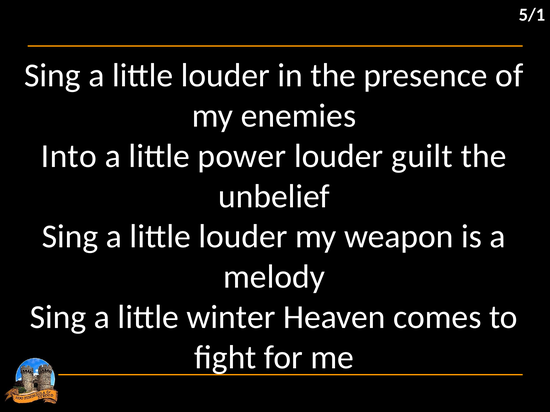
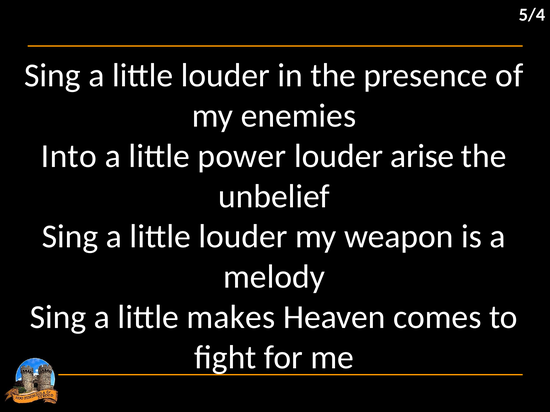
5/1: 5/1 -> 5/4 (532, 15)
guilt: guilt -> arise (422, 156)
winter: winter -> makes (231, 318)
